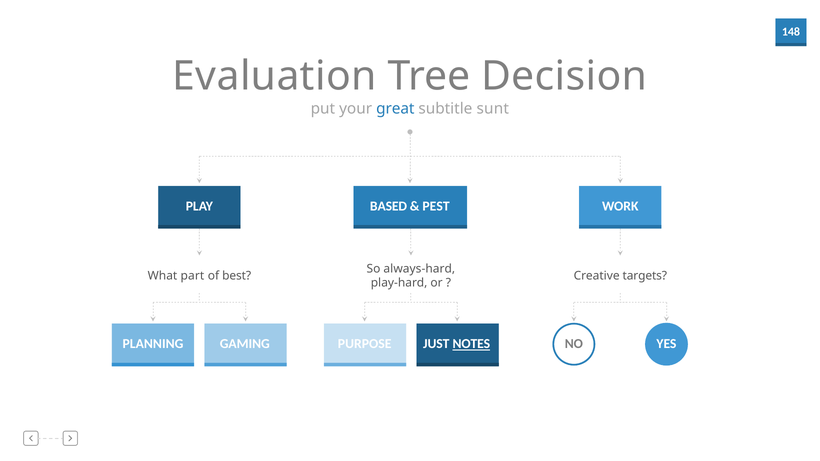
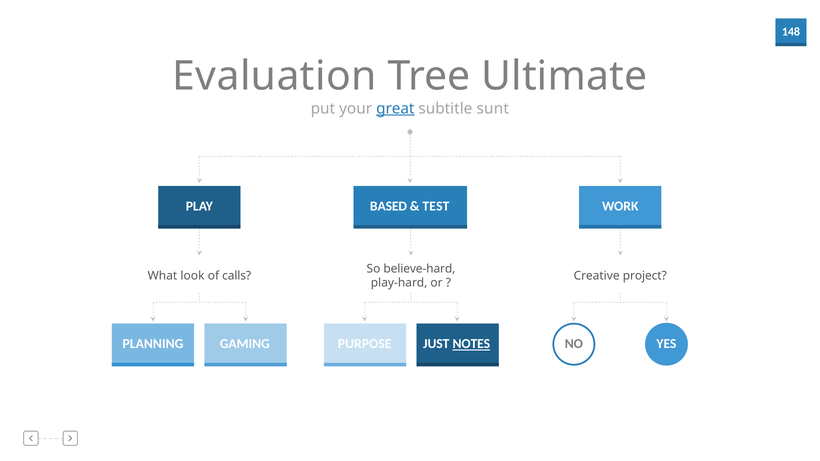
Decision: Decision -> Ultimate (564, 76)
great underline: none -> present (395, 109)
PEST: PEST -> TEST (436, 207)
always-hard: always-hard -> believe-hard (419, 269)
part: part -> look (192, 276)
best: best -> calls (237, 276)
targets: targets -> project (645, 276)
